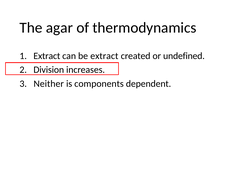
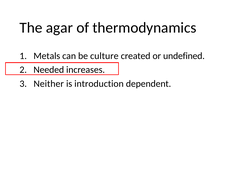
Extract: Extract -> Metals (47, 56)
be extract: extract -> culture (104, 56)
Division: Division -> Needed (49, 70)
components: components -> introduction (99, 84)
